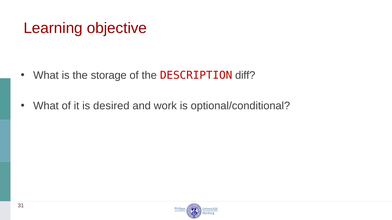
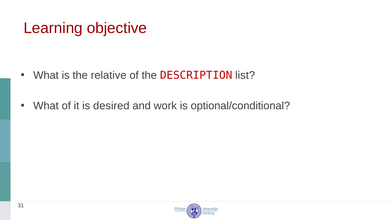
storage: storage -> relative (109, 76)
diff: diff -> list (245, 76)
